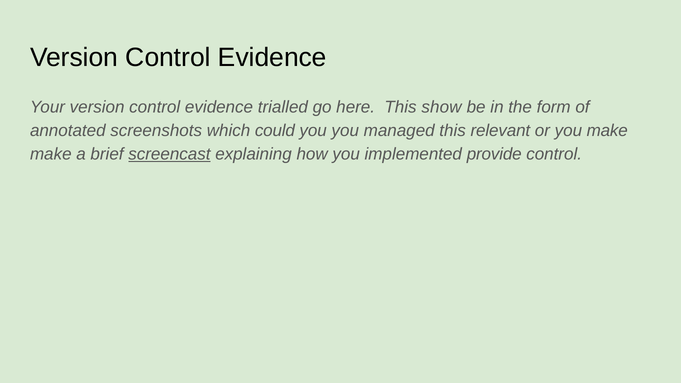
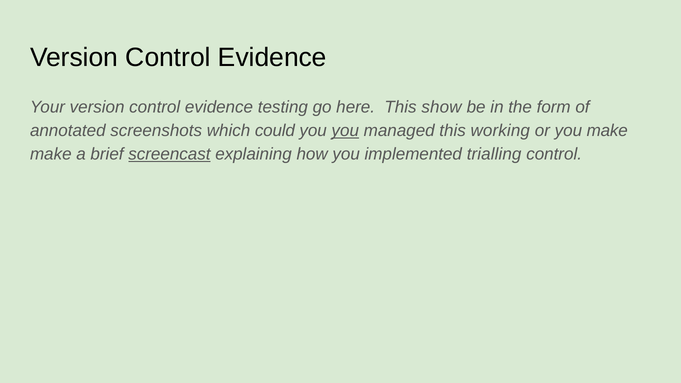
trialled: trialled -> testing (283, 107)
you underline: none -> present (345, 131)
relevant: relevant -> working (500, 131)
provide: provide -> trialling (494, 154)
